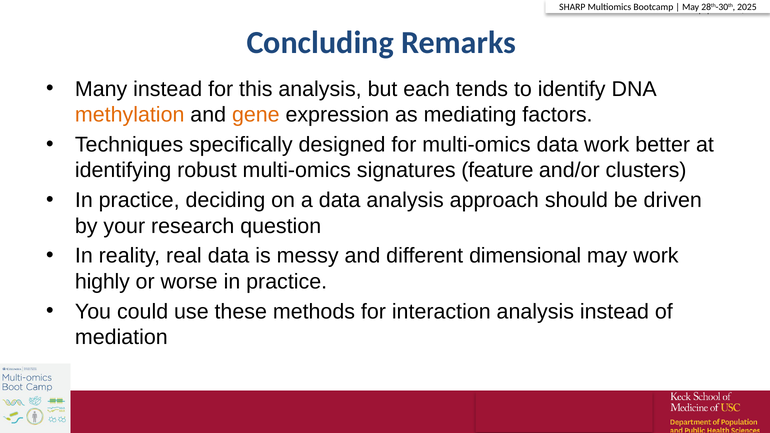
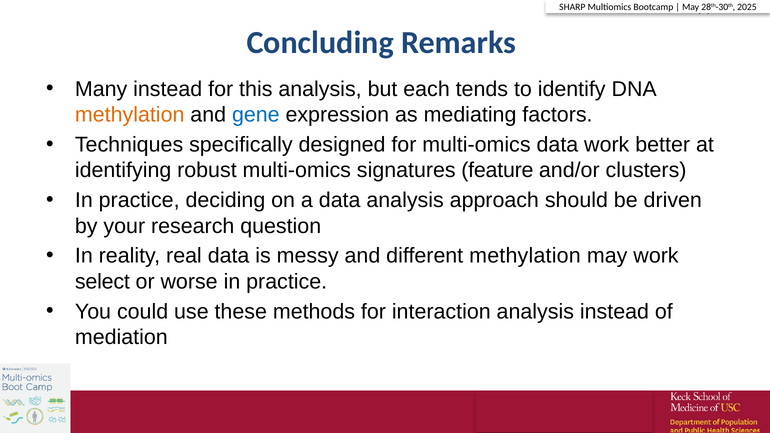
gene colour: orange -> blue (256, 115)
different dimensional: dimensional -> methylation (525, 256)
highly: highly -> select (102, 282)
